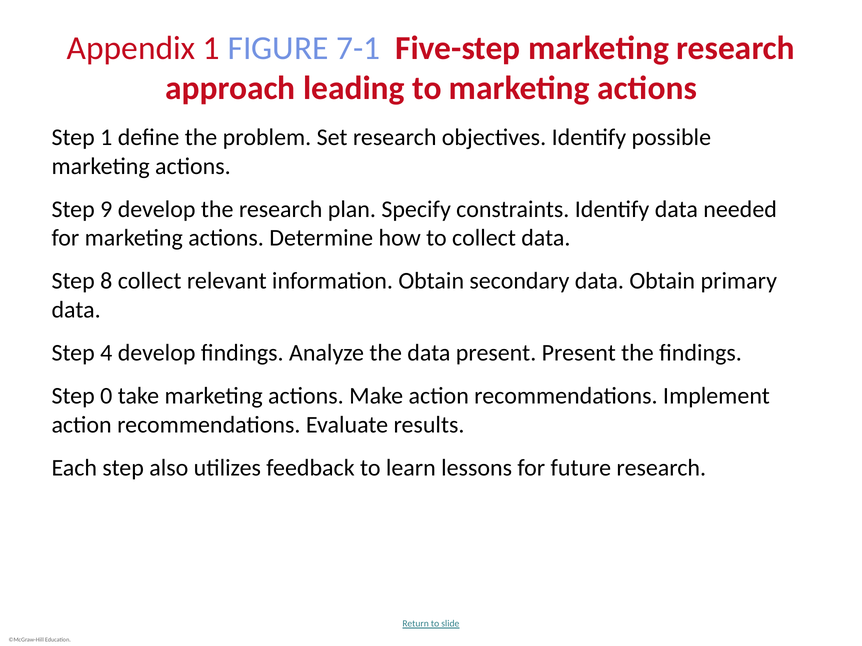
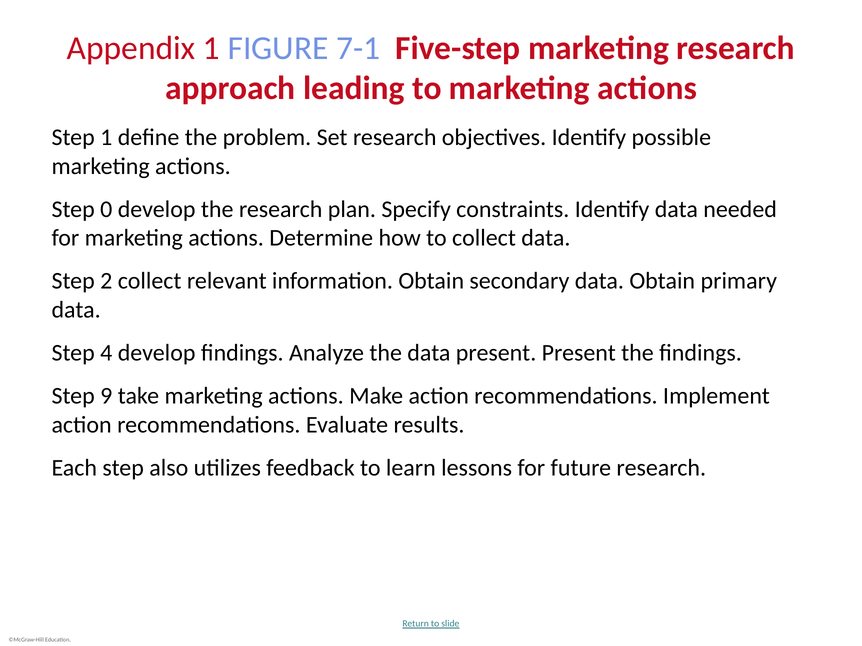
9: 9 -> 0 (106, 209)
8: 8 -> 2 (106, 281)
0: 0 -> 9 (106, 396)
